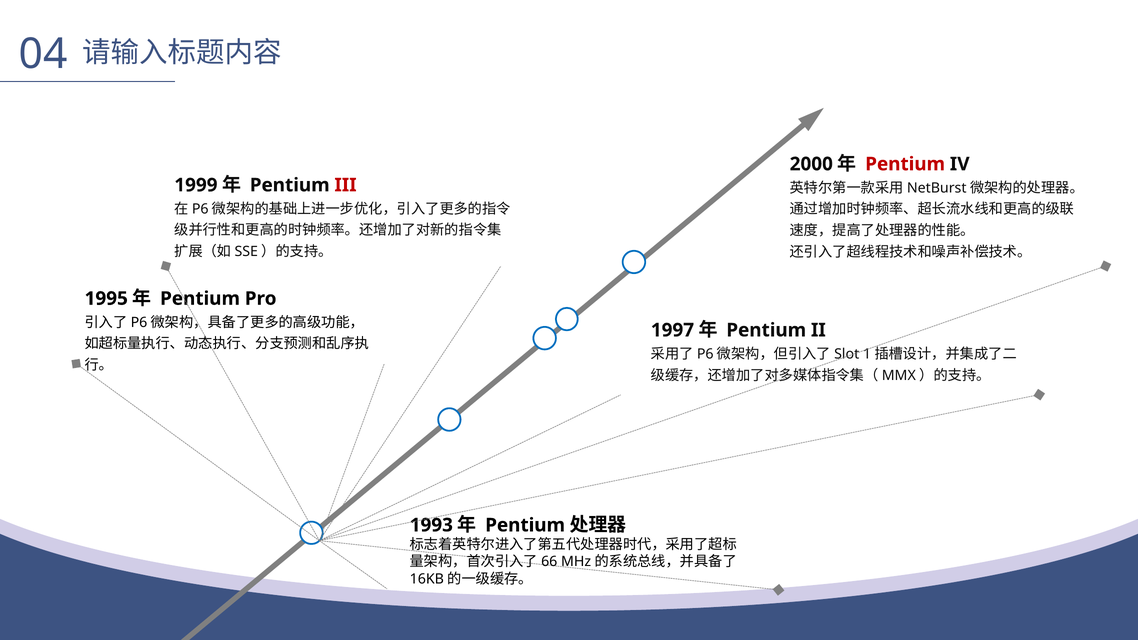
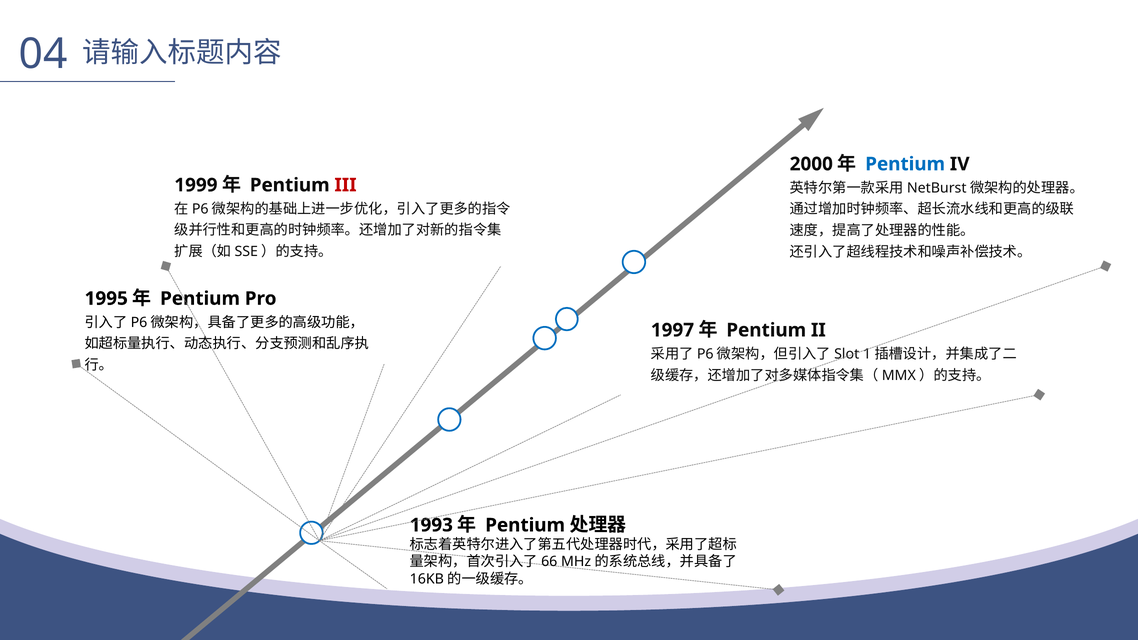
Pentium colour: red -> blue (905, 164)
